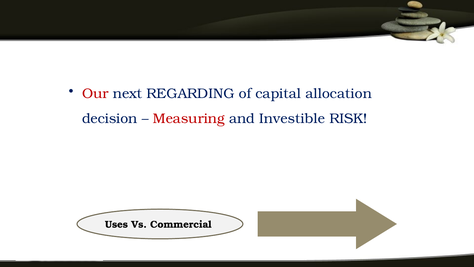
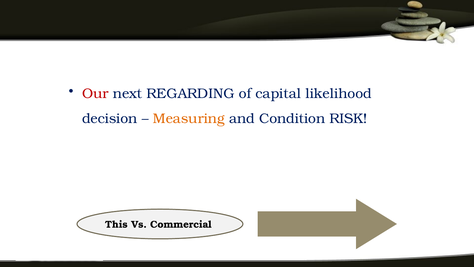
allocation: allocation -> likelihood (339, 93)
Measuring colour: red -> orange (189, 118)
Investible: Investible -> Condition (292, 118)
Uses: Uses -> This (116, 224)
